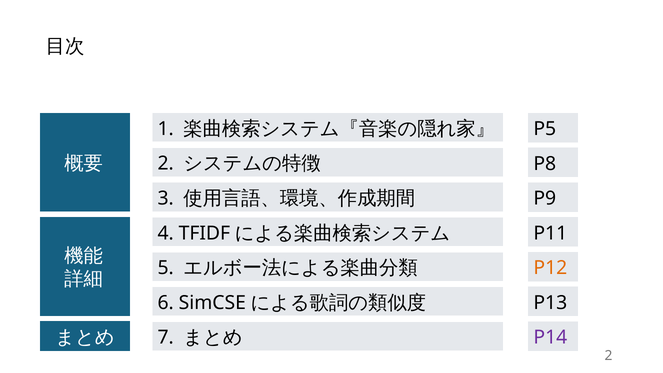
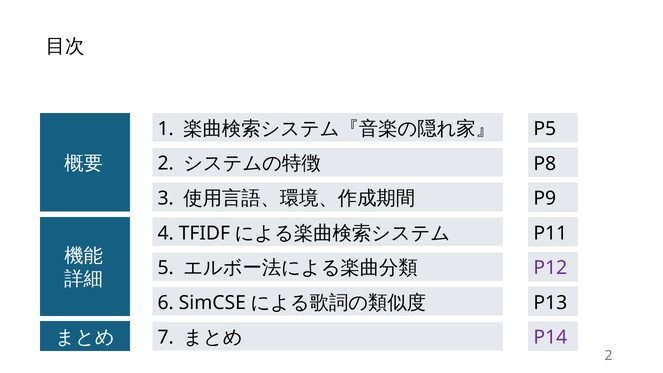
P12 colour: orange -> purple (550, 268)
